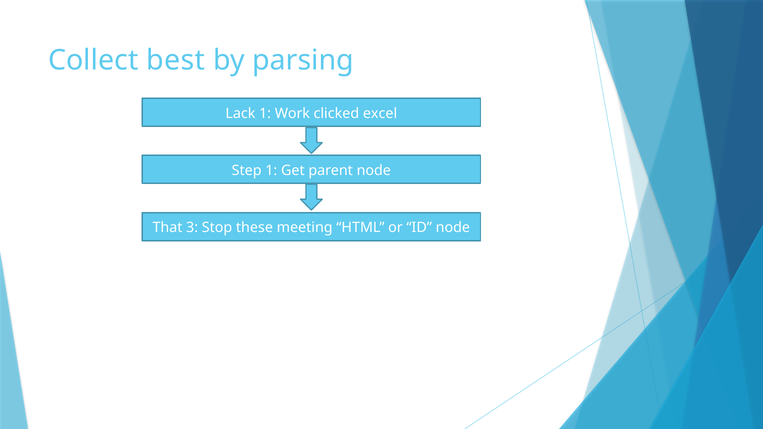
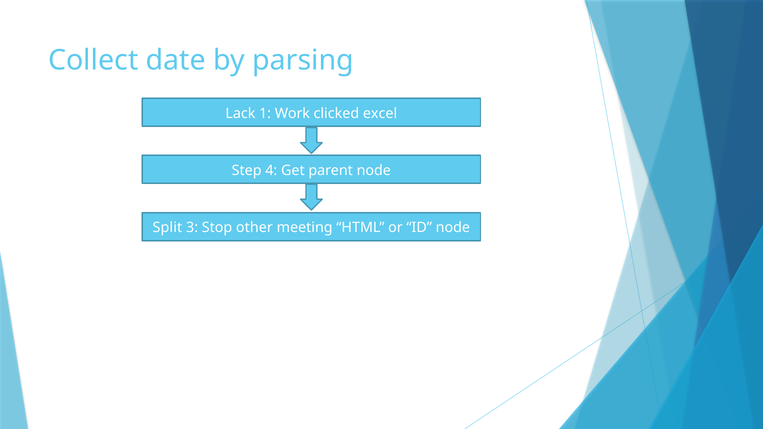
best: best -> date (176, 60)
Step 1: 1 -> 4 (271, 170)
That: That -> Split (167, 228)
these: these -> other (254, 228)
